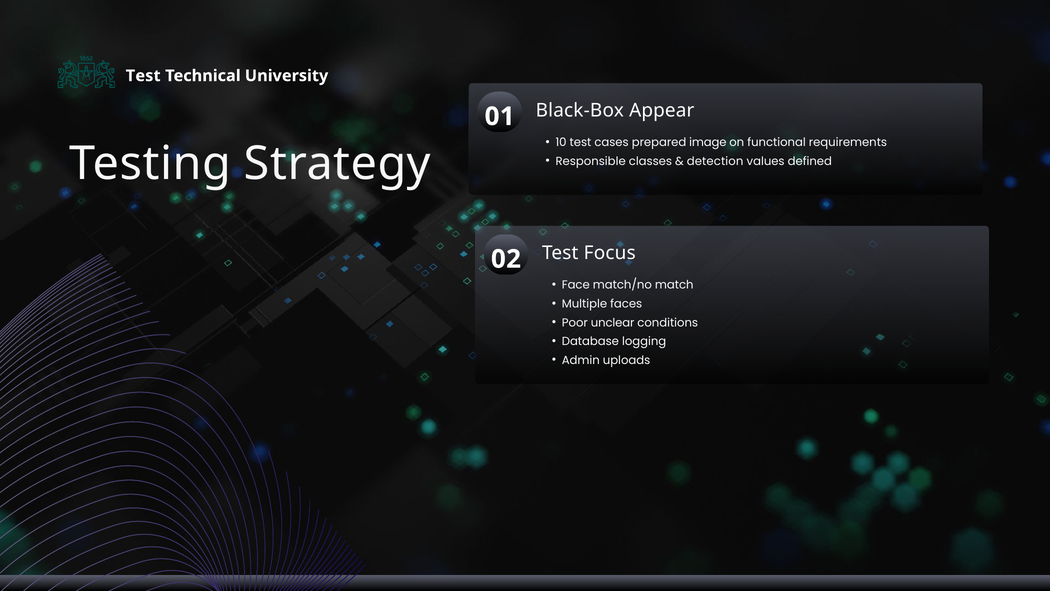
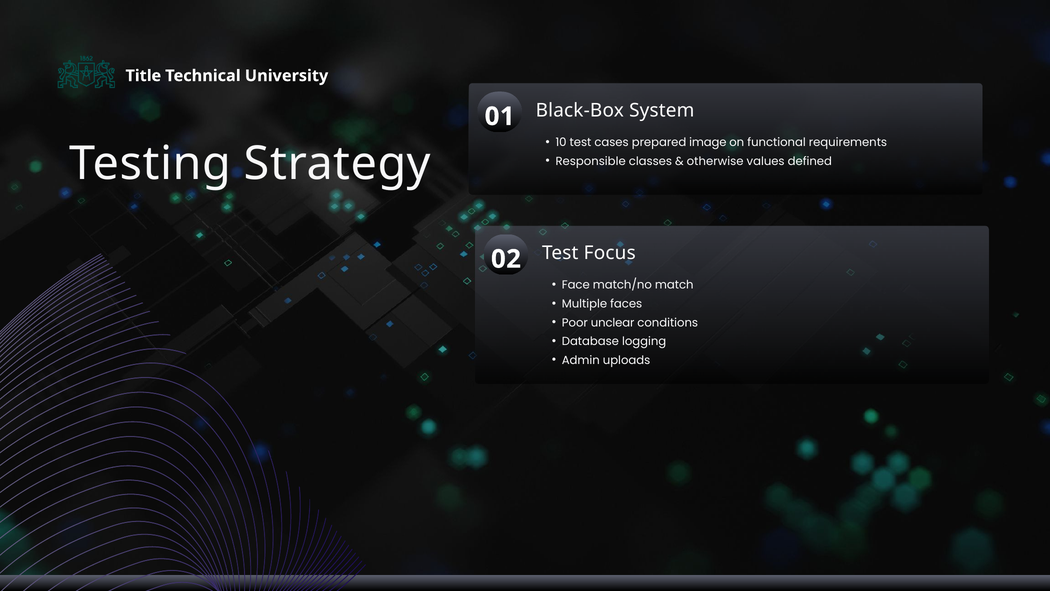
Test: Test -> Title (143, 76)
Appear: Appear -> System (662, 110)
detection: detection -> otherwise (715, 161)
